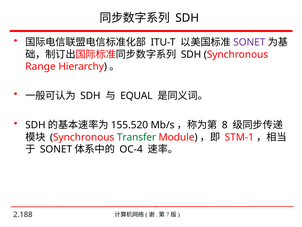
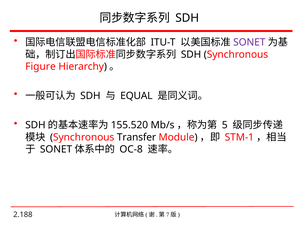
Range: Range -> Figure (41, 66)
8: 8 -> 5 (225, 125)
Transfer colour: green -> black (136, 137)
OC-4: OC-4 -> OC-8 (131, 149)
